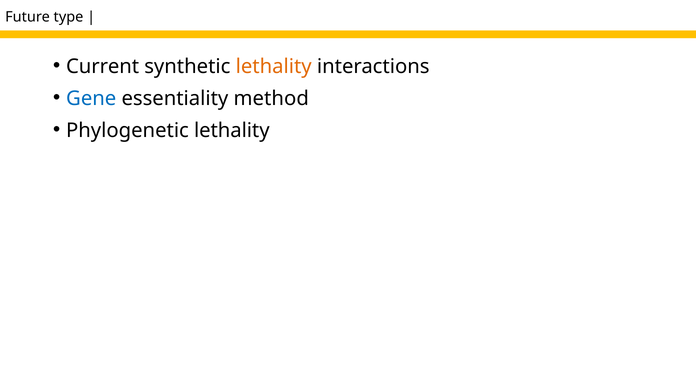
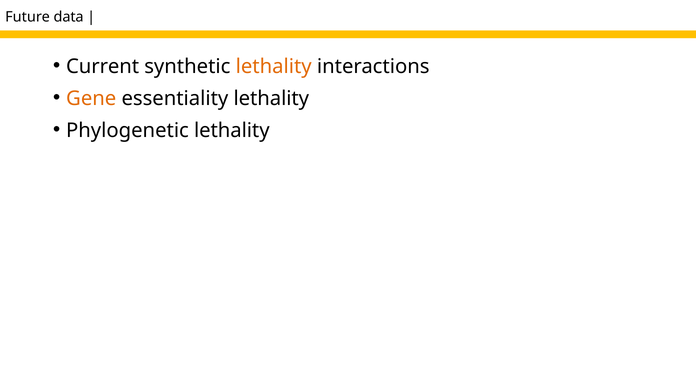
type: type -> data (69, 17)
Gene colour: blue -> orange (91, 99)
essentiality method: method -> lethality (271, 99)
